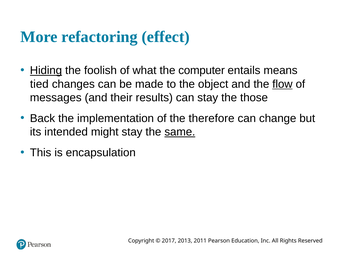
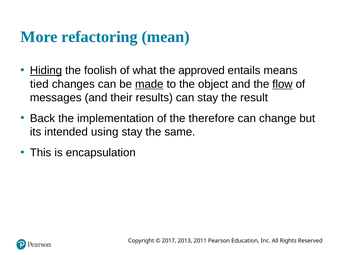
effect: effect -> mean (166, 37)
computer: computer -> approved (202, 70)
made underline: none -> present (149, 84)
those: those -> result (254, 98)
might: might -> using (105, 132)
same underline: present -> none (180, 132)
